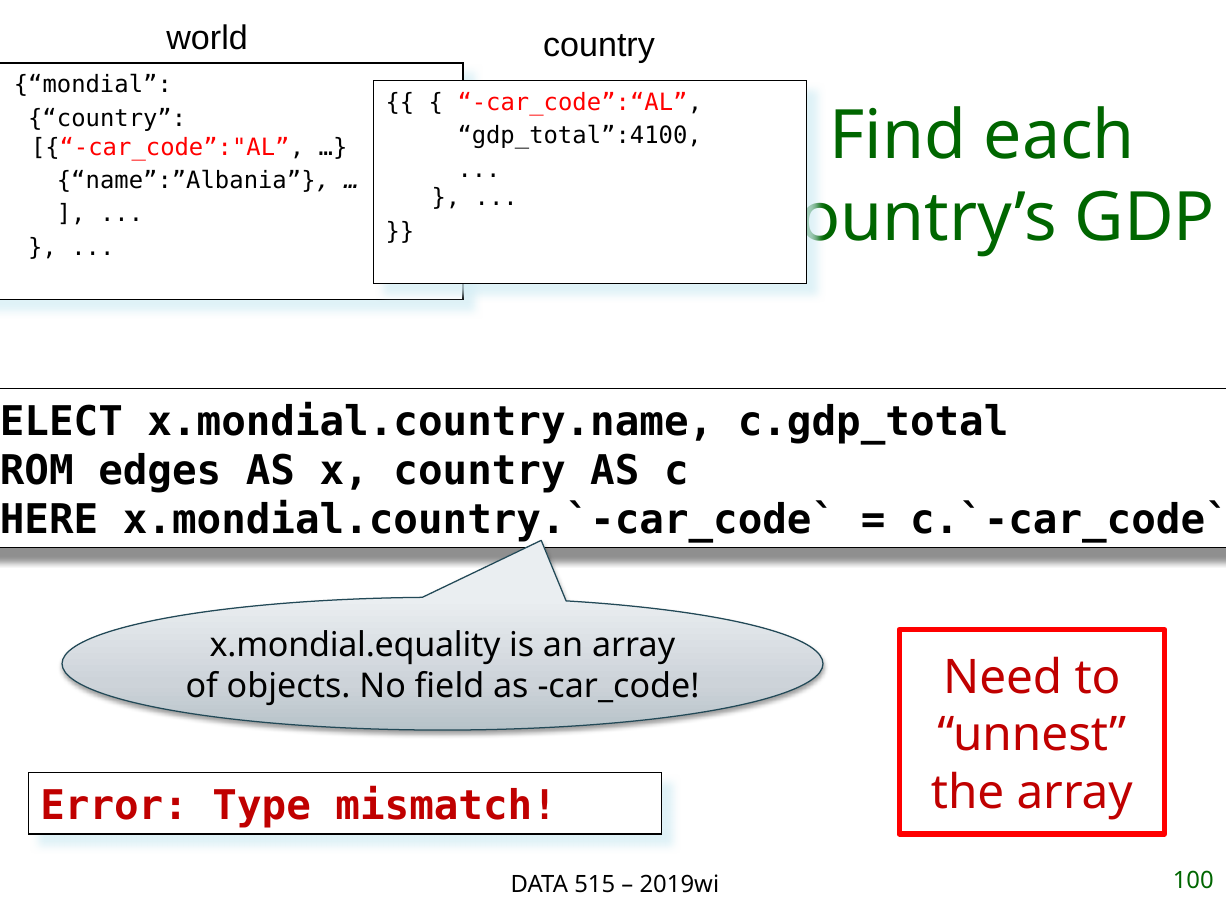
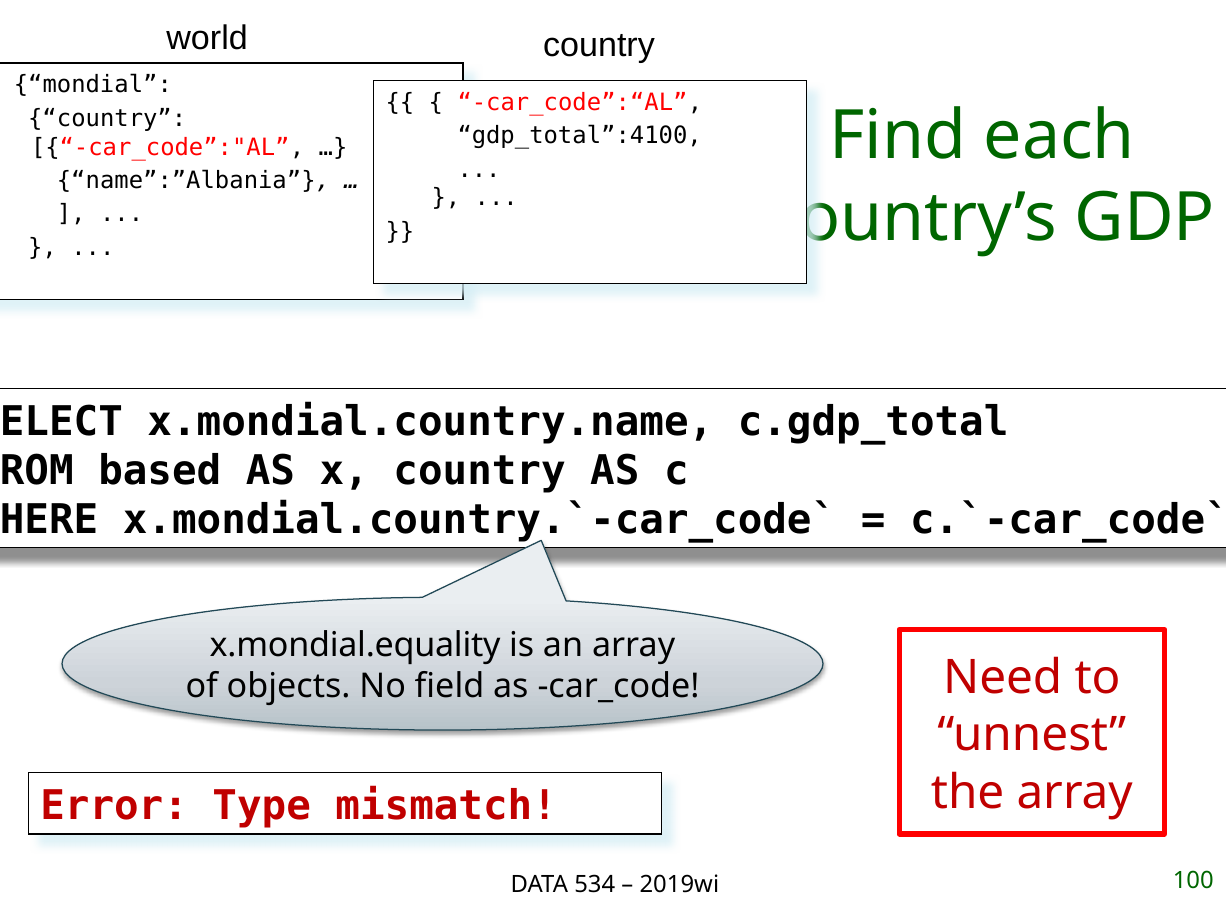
edges: edges -> based (160, 471)
515: 515 -> 534 (595, 884)
